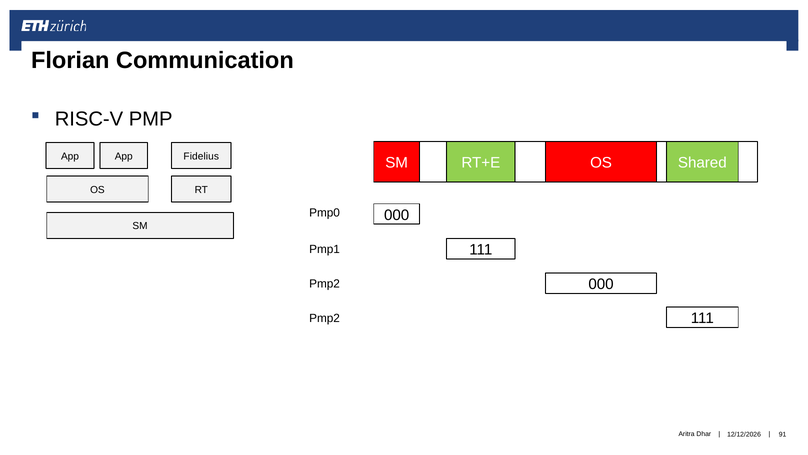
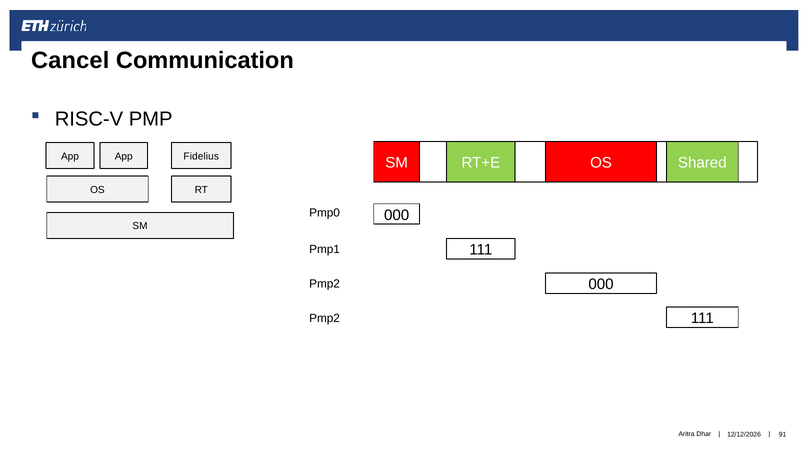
Florian: Florian -> Cancel (70, 61)
